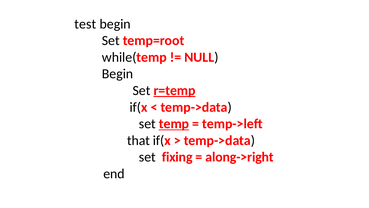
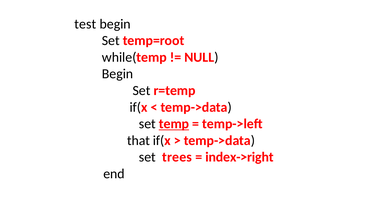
r=temp underline: present -> none (175, 90)
fixing: fixing -> trees (177, 157)
along->right: along->right -> index->right (240, 157)
